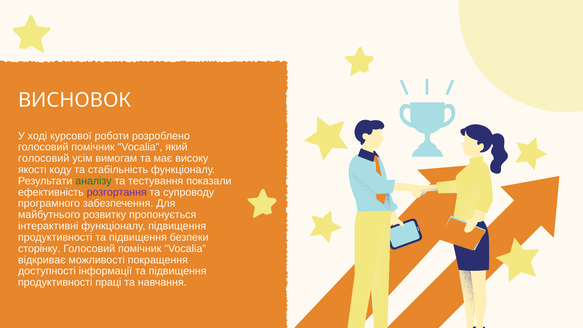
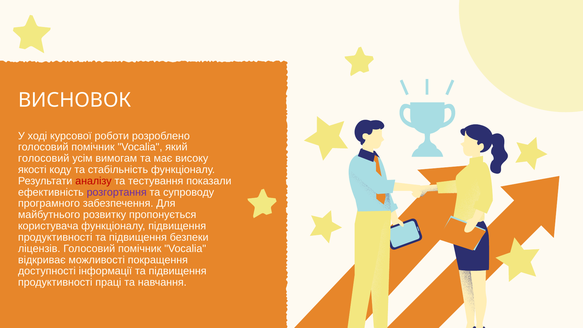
аналізу colour: green -> red (93, 181)
інтерактивні: інтерактивні -> користувача (48, 226)
сторінку: сторінку -> ліцензів (39, 249)
